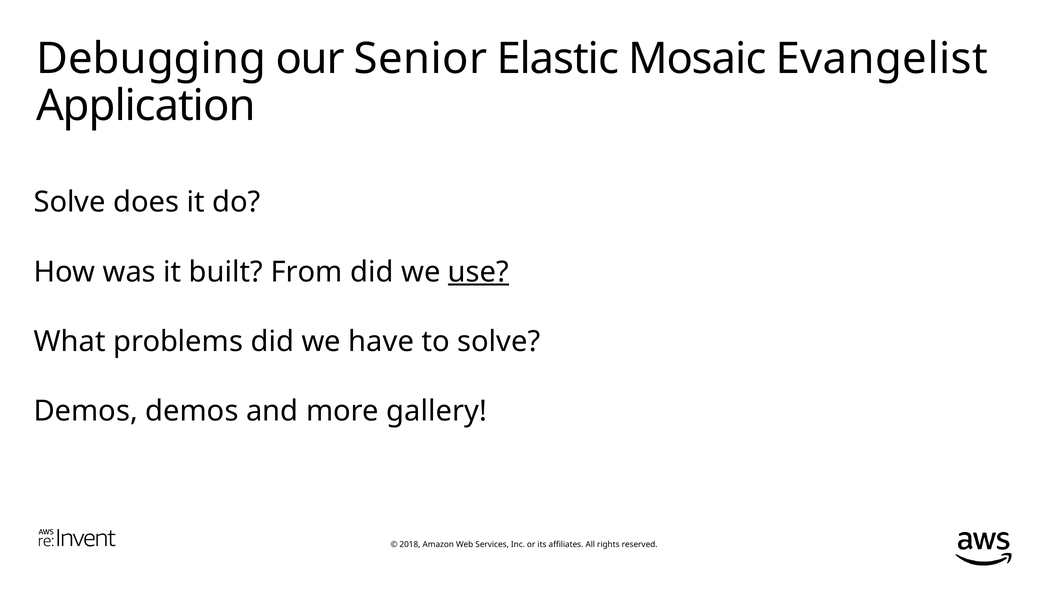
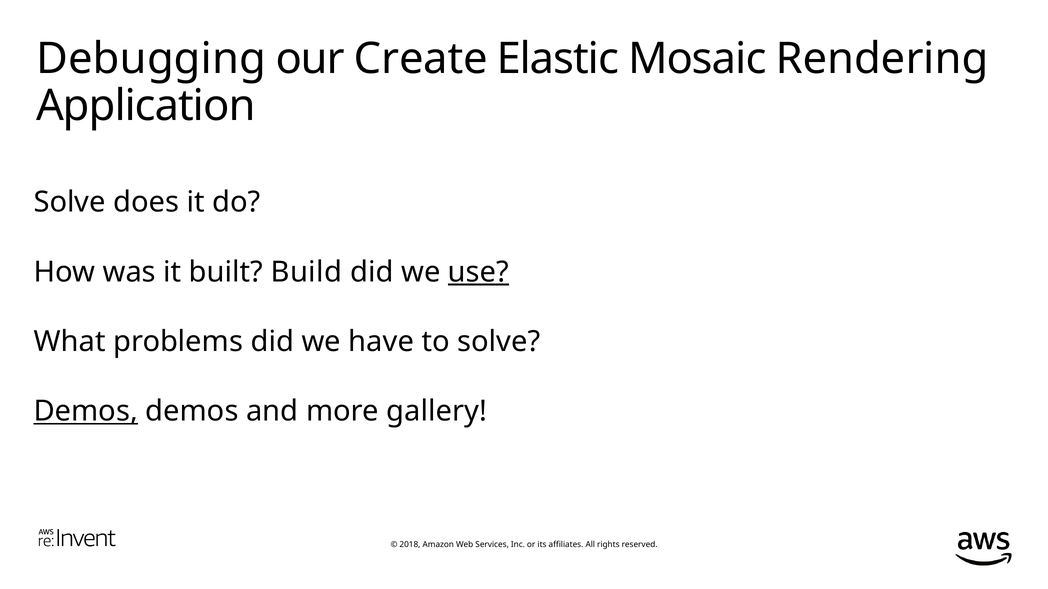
Senior: Senior -> Create (421, 59)
Evangelist: Evangelist -> Rendering (882, 59)
From: From -> Build (306, 272)
Demos underline: none -> present (86, 412)
